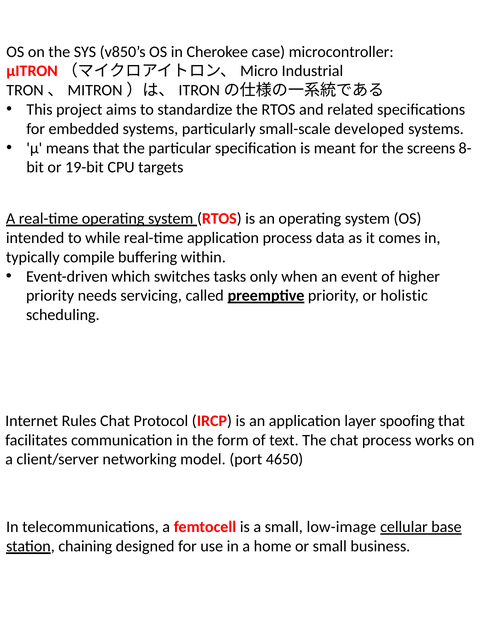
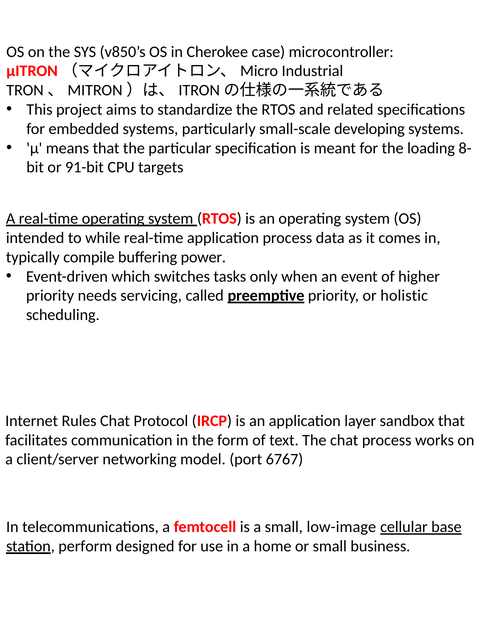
developed: developed -> developing (369, 129)
screens: screens -> loading (431, 148)
19-bit: 19-bit -> 91-bit (84, 168)
within: within -> power (203, 257)
spoofing: spoofing -> sandbox (407, 421)
4650: 4650 -> 6767 (284, 460)
chaining: chaining -> perform (85, 547)
